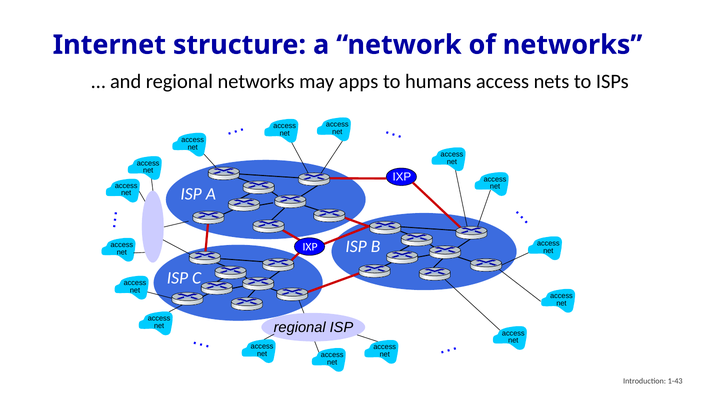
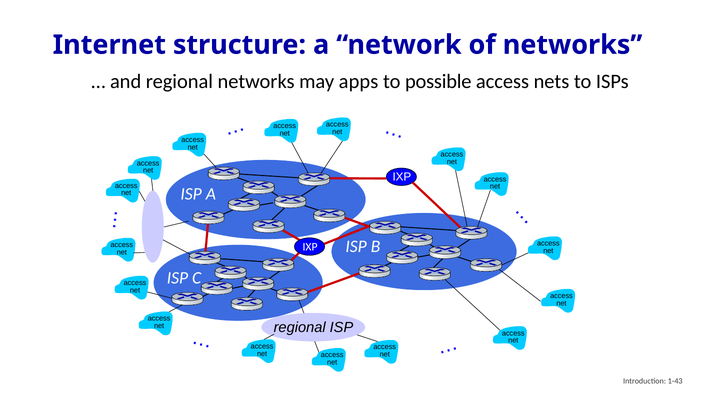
humans: humans -> possible (438, 81)
